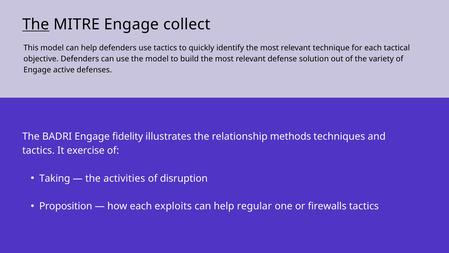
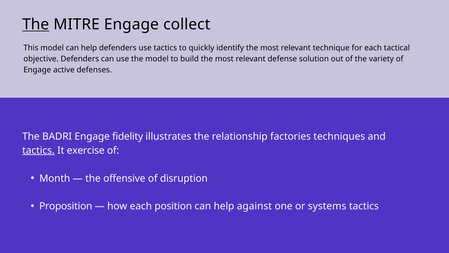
methods: methods -> factories (291, 136)
tactics underline: none -> present (38, 150)
Taking: Taking -> Month (55, 178)
activities: activities -> offensive (124, 178)
exploits: exploits -> position (173, 206)
regular: regular -> against (254, 206)
firewalls: firewalls -> systems (327, 206)
